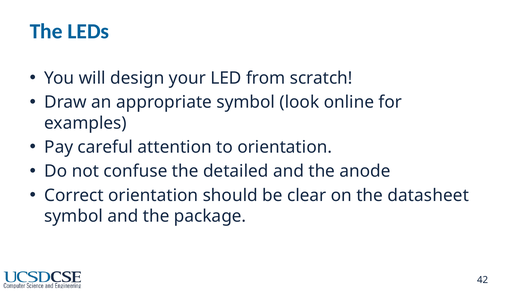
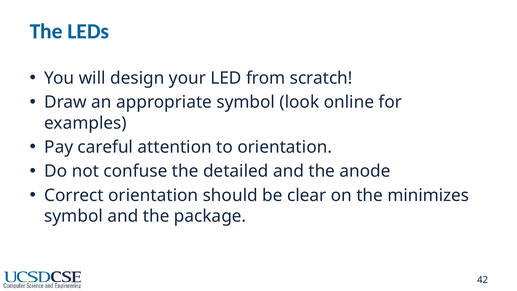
datasheet: datasheet -> minimizes (428, 195)
